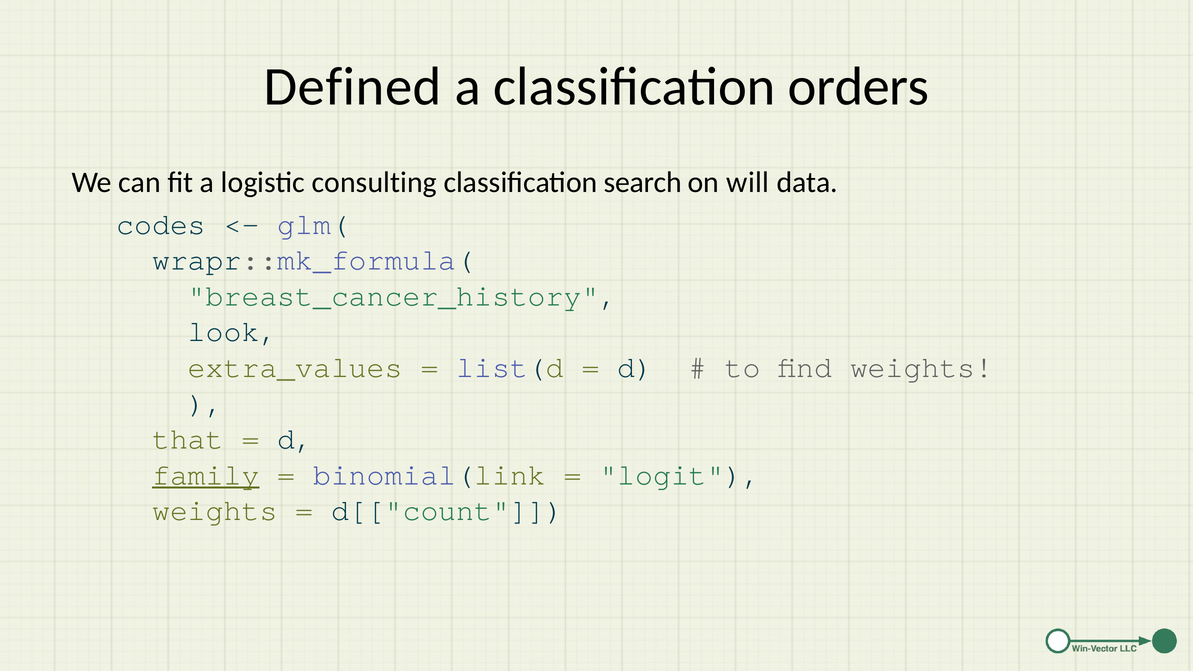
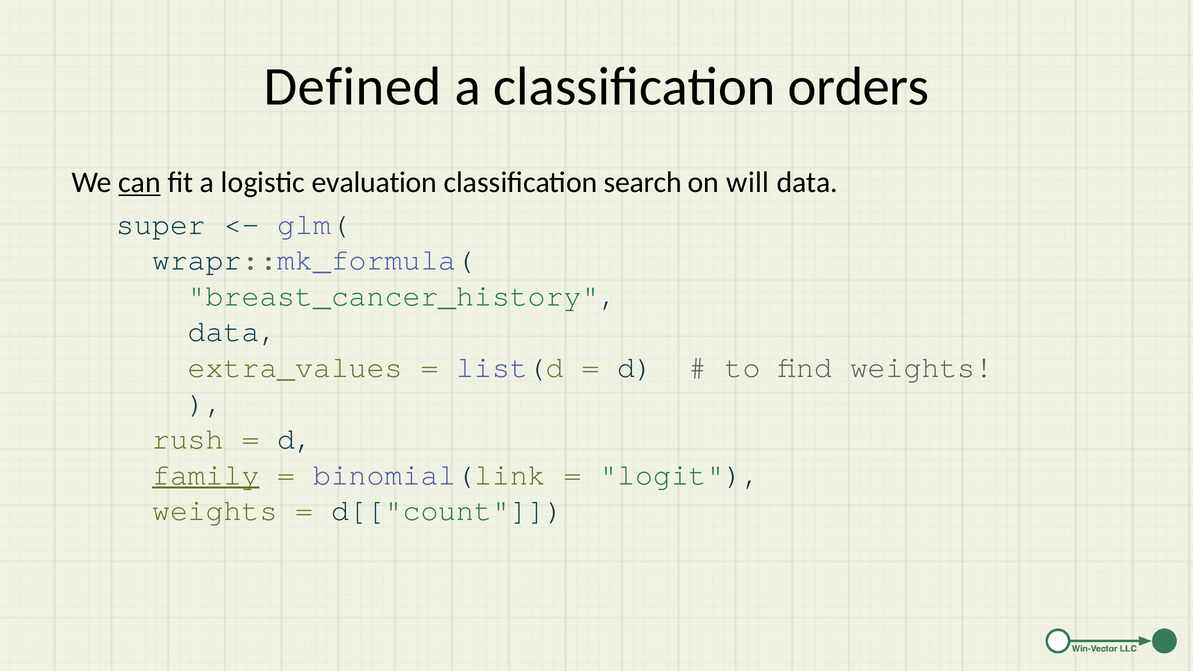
can underline: none -> present (140, 183)
consulting: consulting -> evaluation (374, 183)
codes: codes -> super (161, 224)
look: look -> data (233, 332)
that: that -> rush (188, 439)
